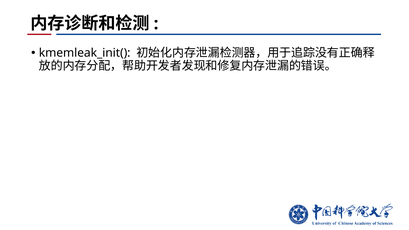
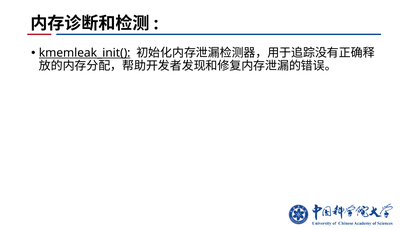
kmemleak_init( underline: none -> present (85, 53)
